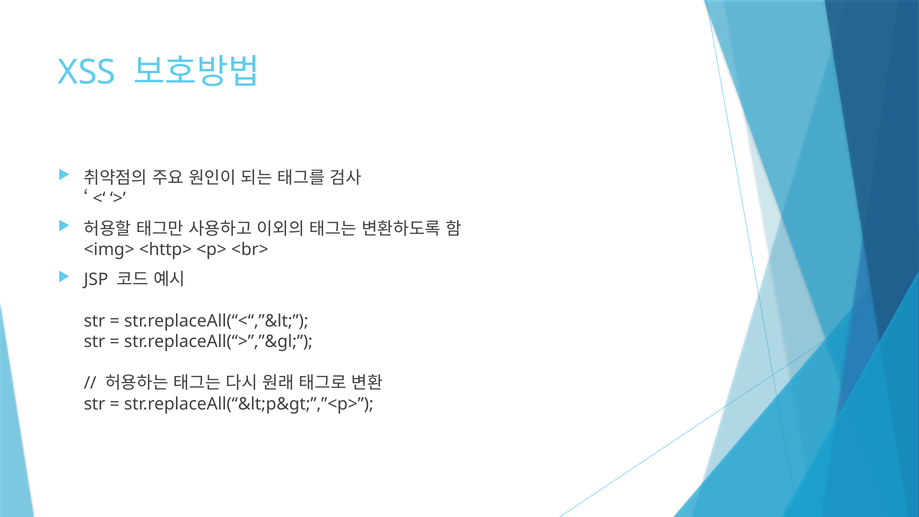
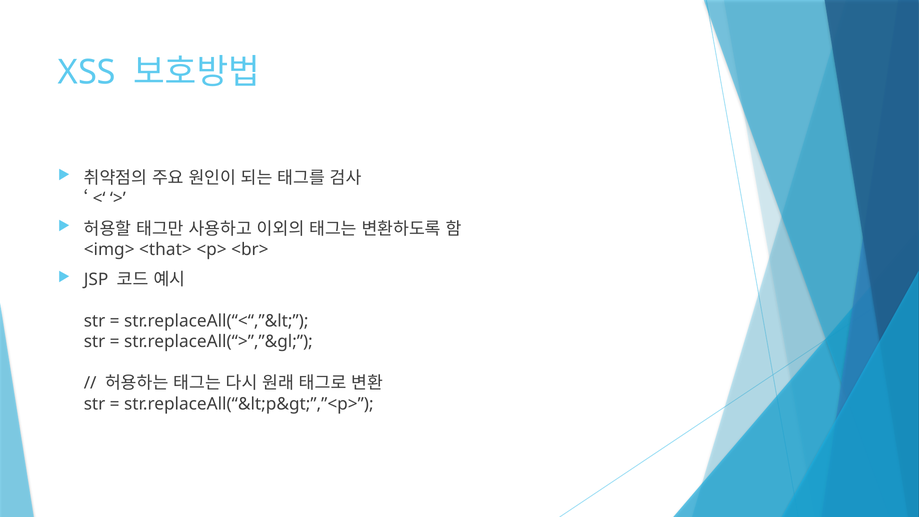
<http>: <http> -> <that> (165, 249)
